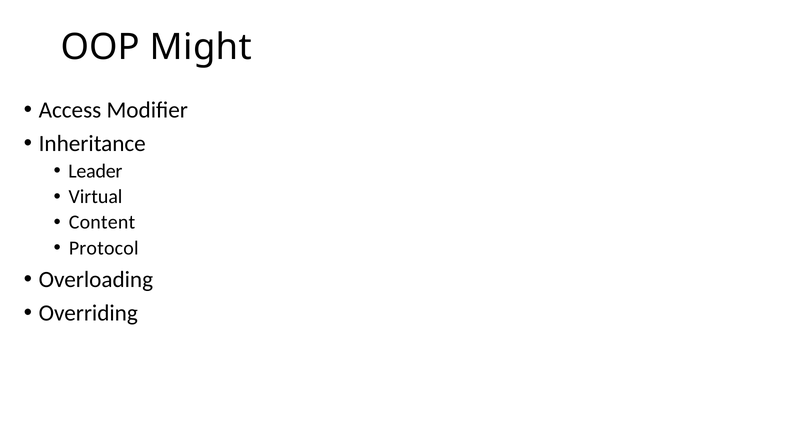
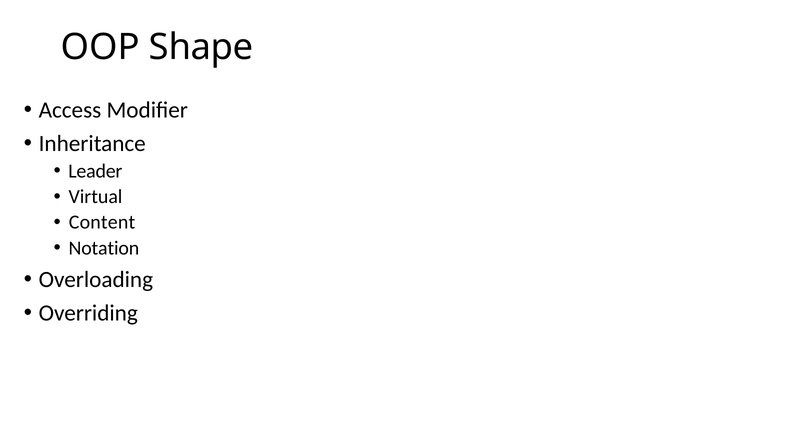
Might: Might -> Shape (201, 47)
Protocol: Protocol -> Notation (104, 248)
